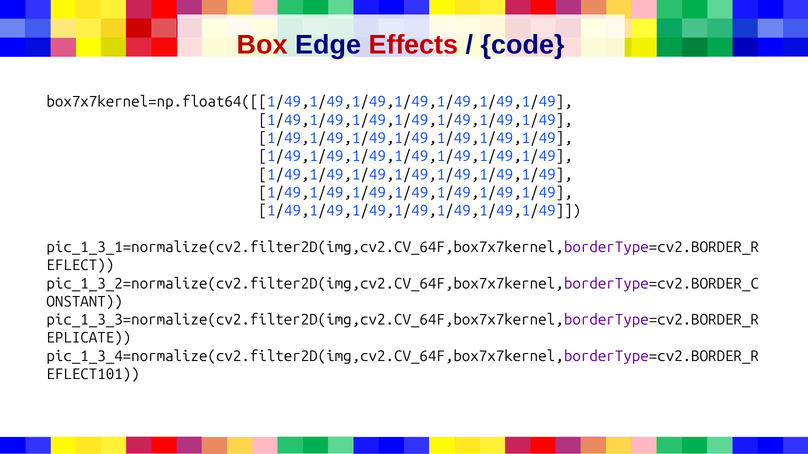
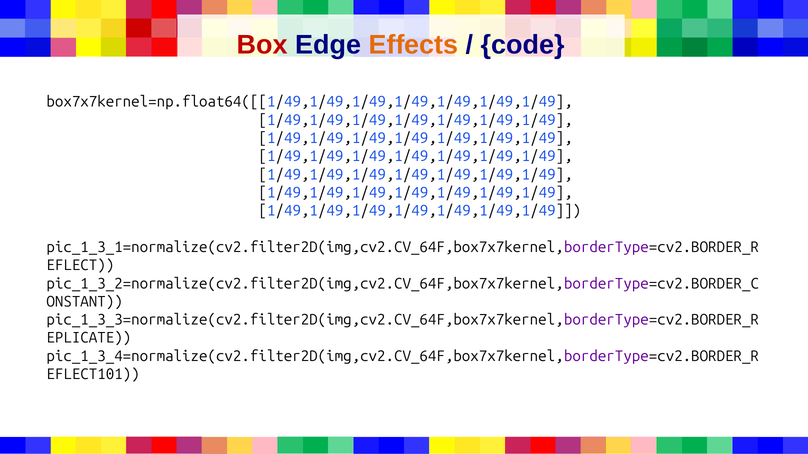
Effects colour: red -> orange (413, 45)
